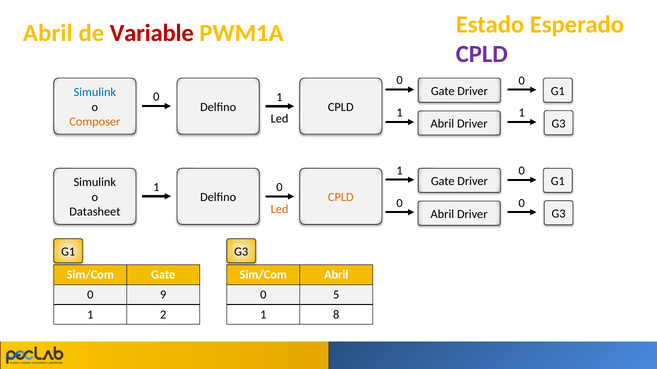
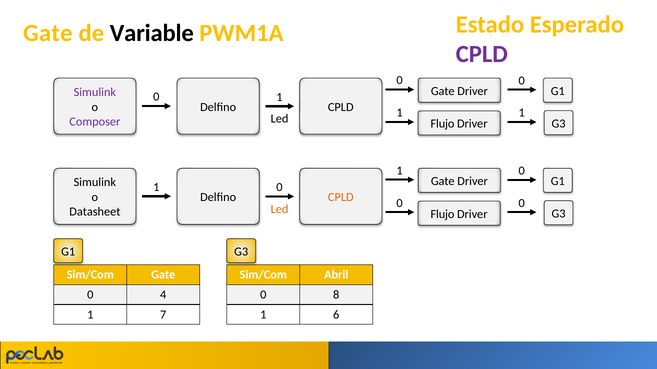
Abril: Abril -> Gate (48, 33)
Variable colour: red -> black (152, 33)
Simulink colour: blue -> purple (95, 92)
Composer colour: orange -> purple (95, 122)
Abril: Abril -> Flujo (442, 124)
Abril: Abril -> Flujo (442, 214)
9: 9 -> 4 (163, 295)
5: 5 -> 8 (336, 295)
2: 2 -> 7 (163, 315)
8: 8 -> 6 (336, 315)
